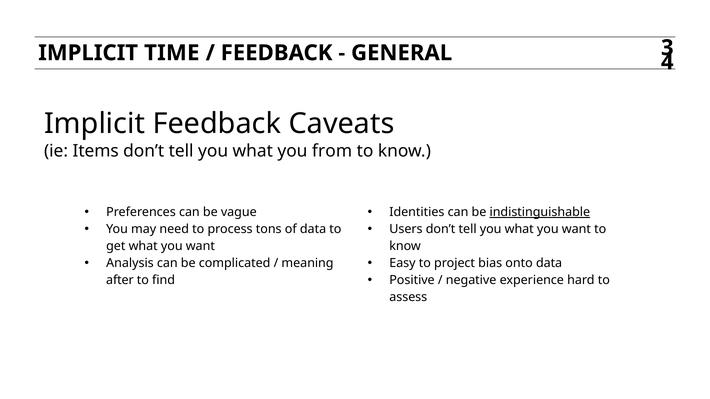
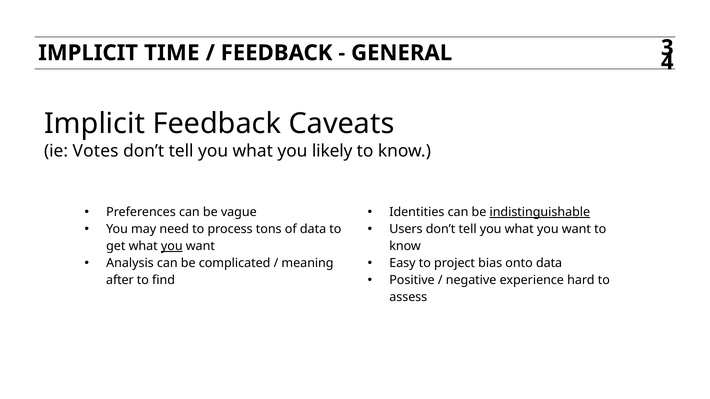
Items: Items -> Votes (96, 151)
from: from -> likely (332, 151)
you underline: none -> present (172, 246)
